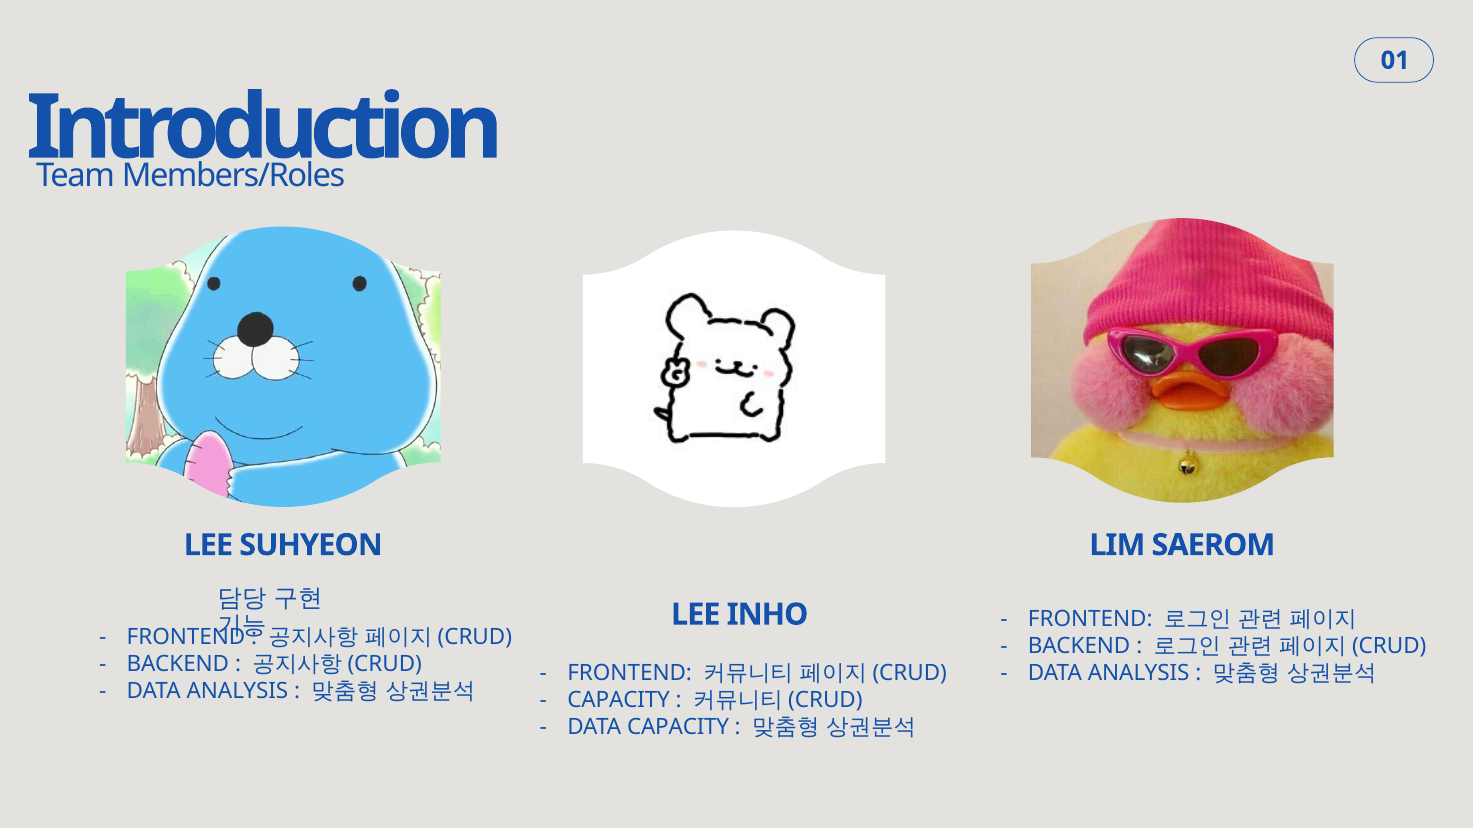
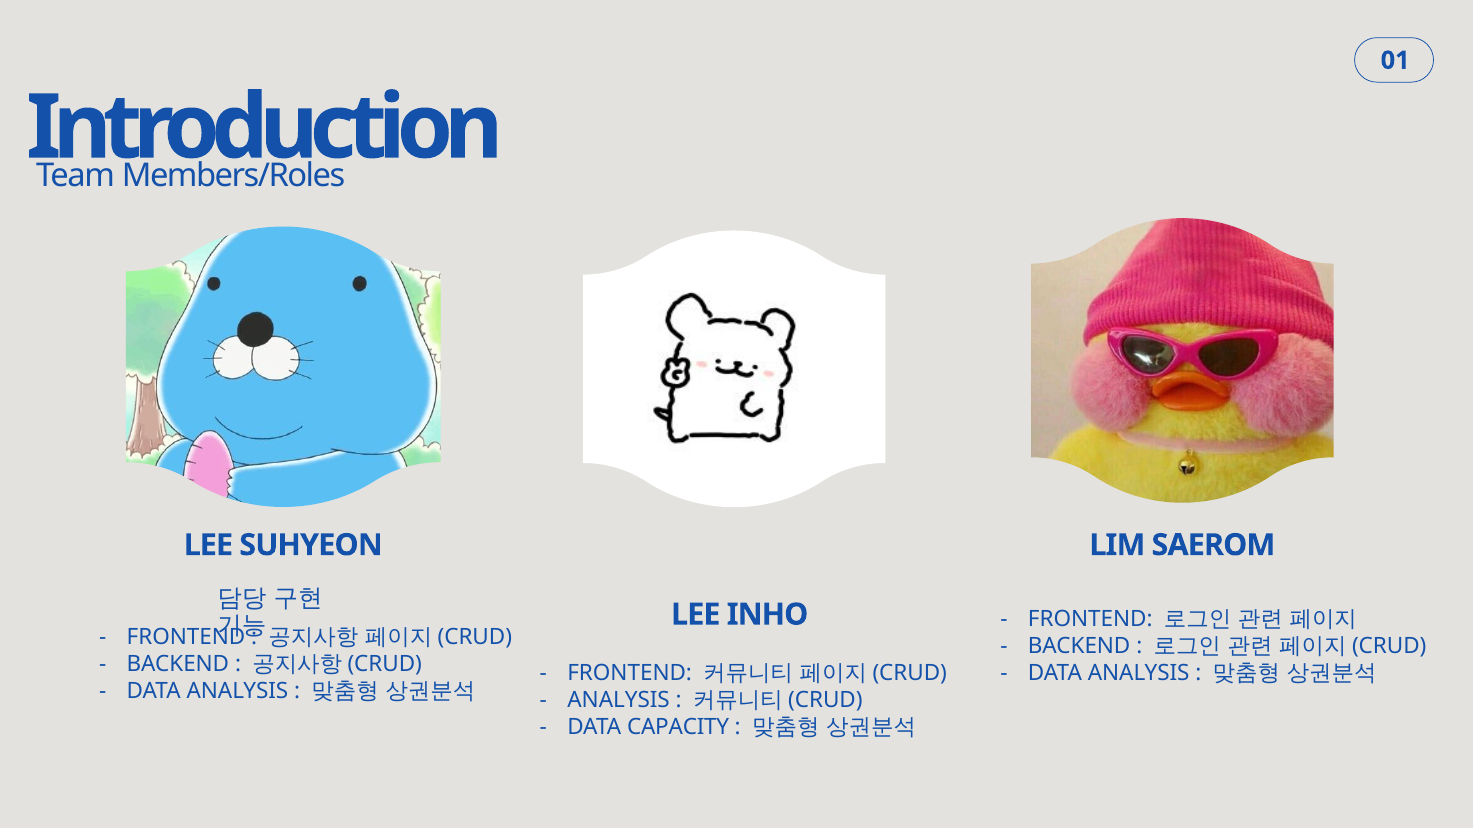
CAPACITY: CAPACITY -> ANALYSIS (619, 701)
